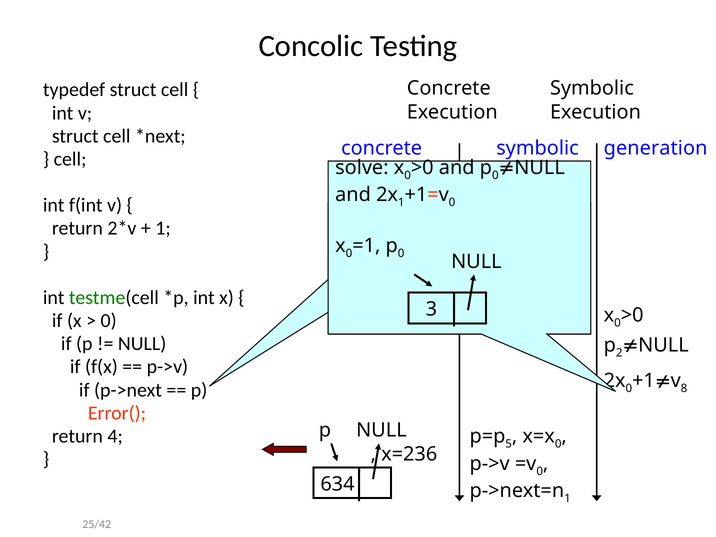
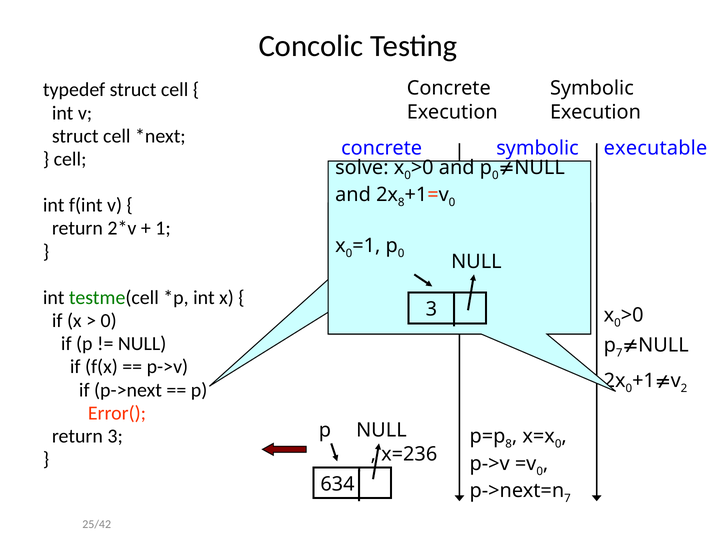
generation: generation -> executable (656, 148)
1: 1 -> 8 (401, 202)
2: 2 -> 7 (619, 353)
8: 8 -> 2 (684, 389)
return 4: 4 -> 3 (115, 436)
5: 5 -> 8 (509, 444)
1: 1 -> 7 (568, 498)
